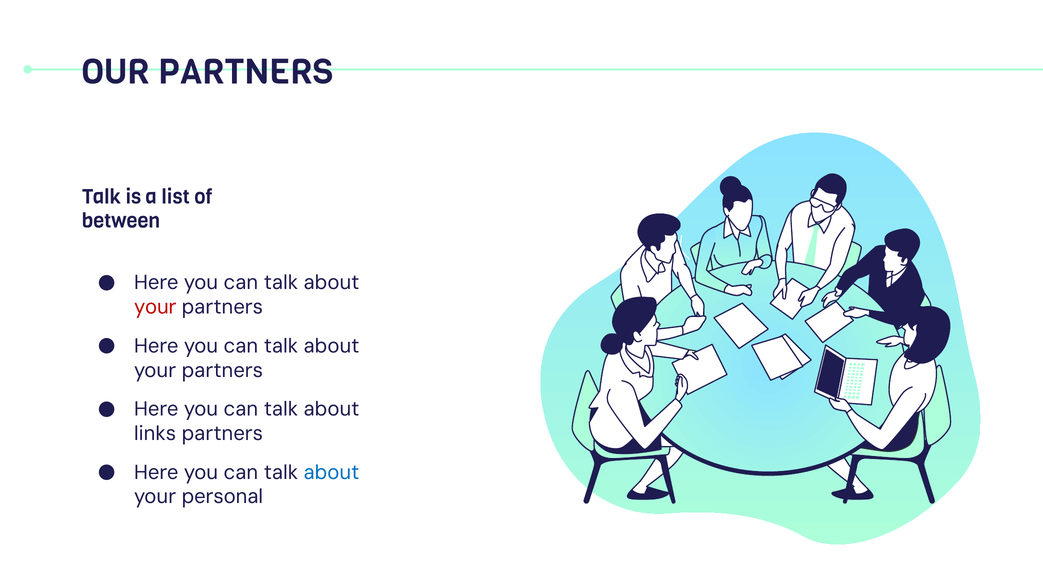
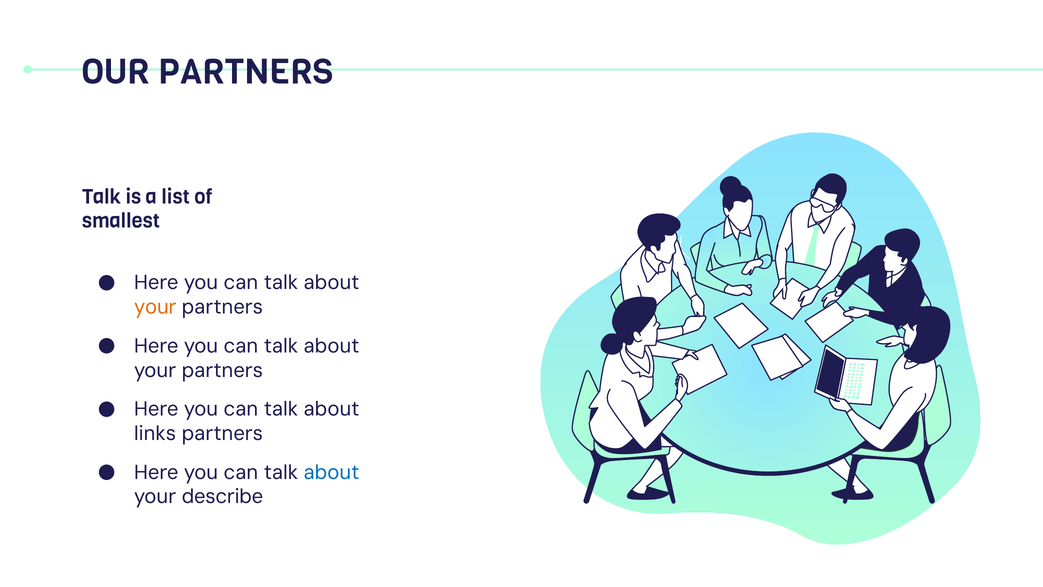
between: between -> smallest (121, 221)
your colour: red -> orange (155, 307)
personal: personal -> describe (222, 497)
